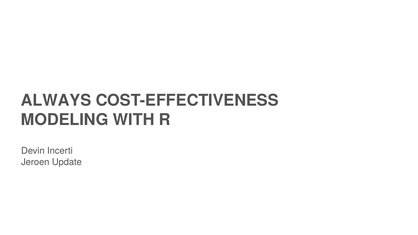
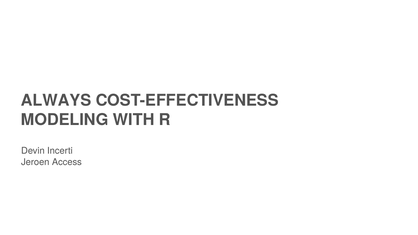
Update: Update -> Access (67, 162)
